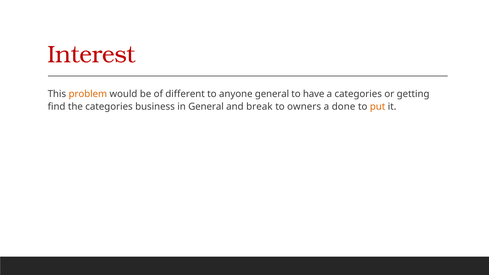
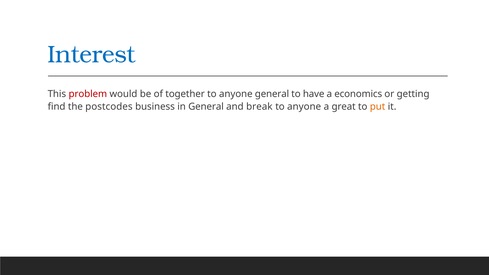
Interest colour: red -> blue (92, 55)
problem colour: orange -> red (88, 94)
different: different -> together (185, 94)
a categories: categories -> economics (358, 94)
the categories: categories -> postcodes (109, 107)
owners: owners -> anyone (304, 107)
done: done -> great (344, 107)
